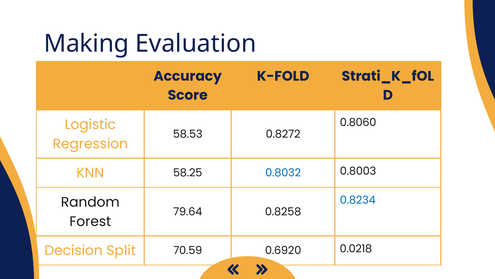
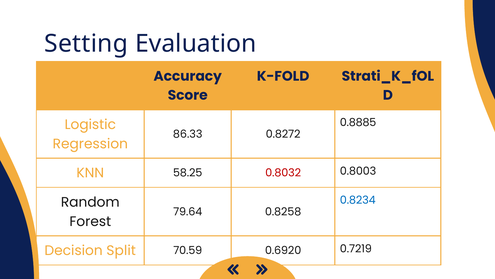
Making: Making -> Setting (86, 44)
0.8060: 0.8060 -> 0.8885 (358, 122)
58.53: 58.53 -> 86.33 (188, 134)
0.8032 colour: blue -> red (283, 173)
0.0218: 0.0218 -> 0.7219 (356, 248)
